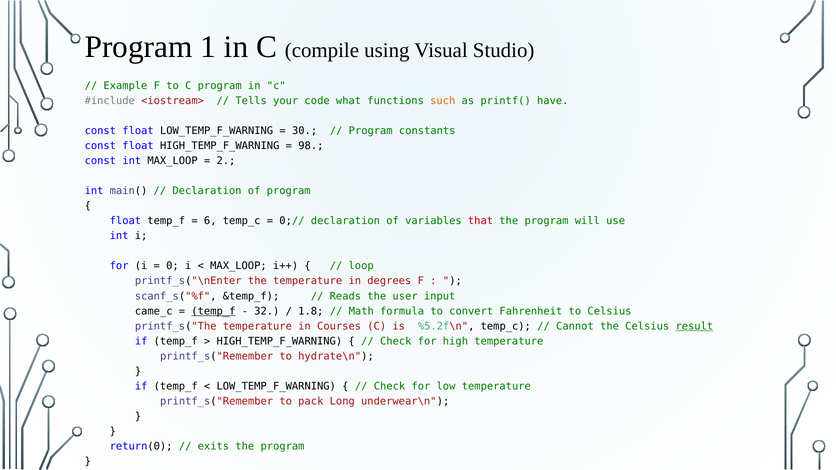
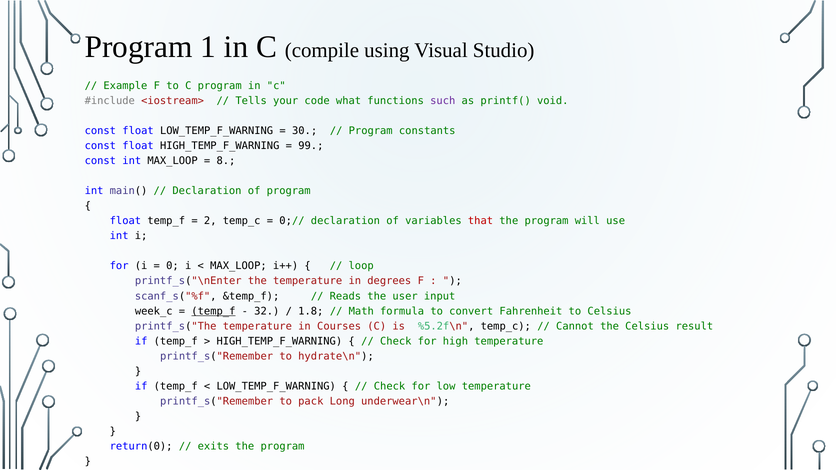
such colour: orange -> purple (443, 101)
have: have -> void (553, 101)
98: 98 -> 99 (311, 146)
2: 2 -> 8 (226, 161)
6: 6 -> 2 (210, 221)
came_c: came_c -> week_c (154, 311)
result underline: present -> none (694, 326)
